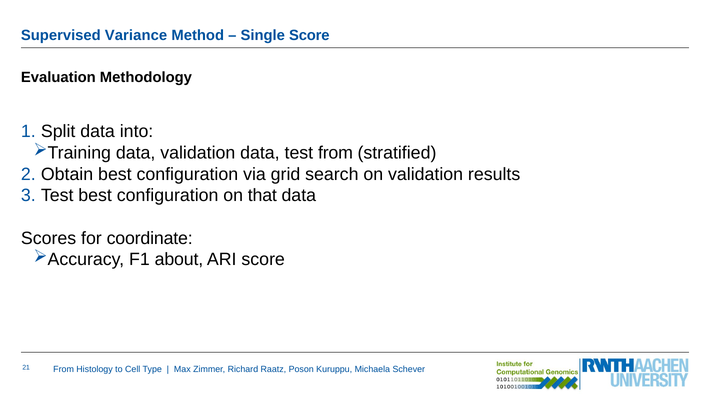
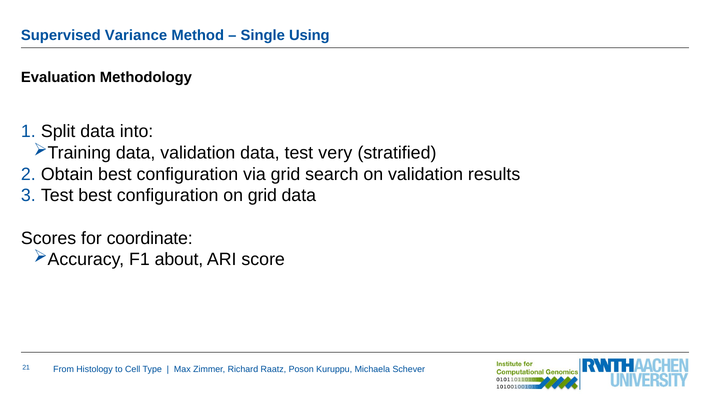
Single Score: Score -> Using (309, 35)
test from: from -> very (335, 153)
on that: that -> grid (262, 195)
